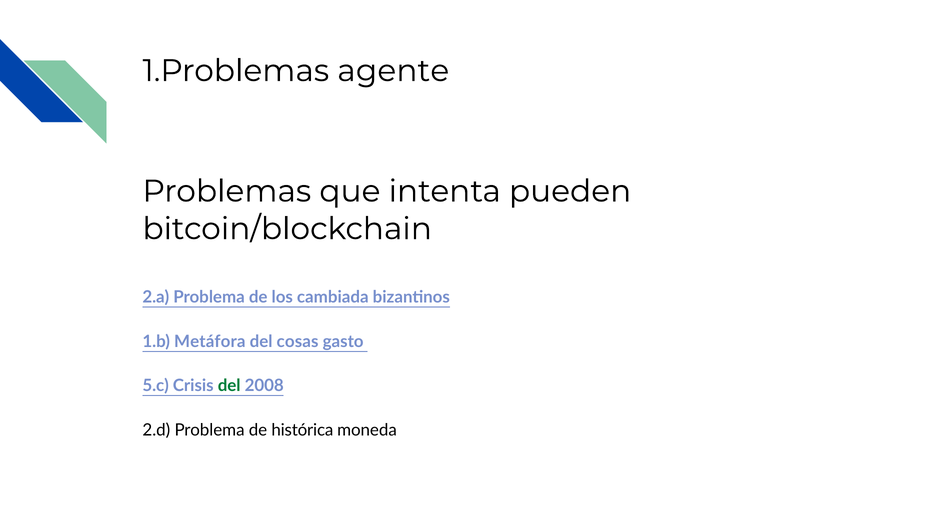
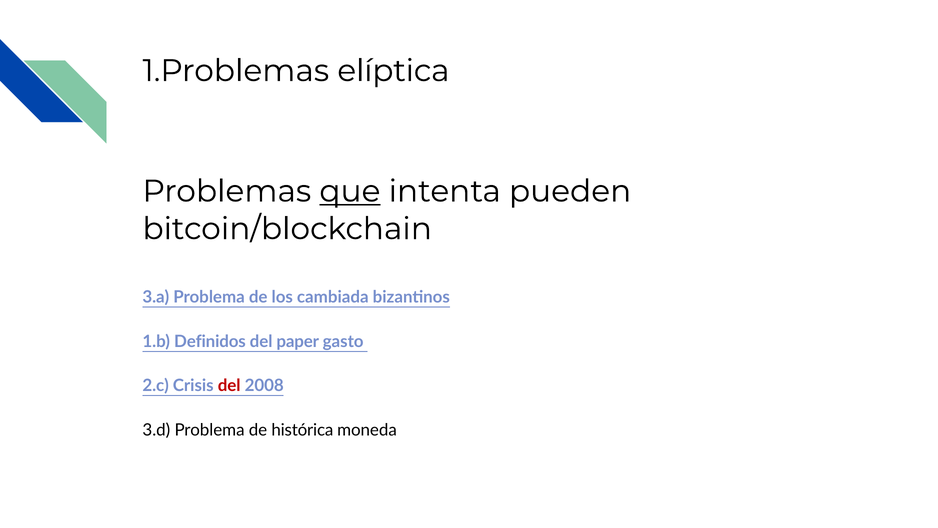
agente: agente -> elíptica (393, 71)
que underline: none -> present (350, 191)
2.a: 2.a -> 3.a (156, 297)
Metáfora: Metáfora -> Definidos (210, 341)
cosas: cosas -> paper (298, 341)
5.c: 5.c -> 2.c (156, 386)
del colour: green -> red (229, 386)
2.d: 2.d -> 3.d (156, 430)
